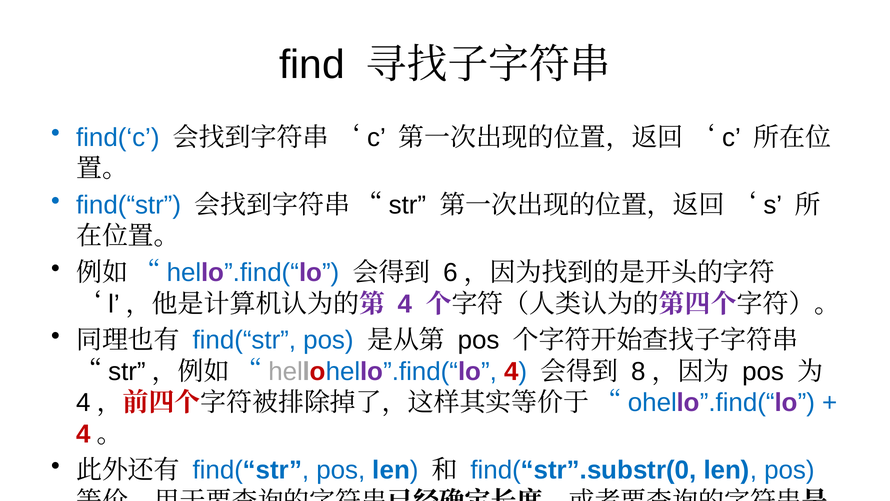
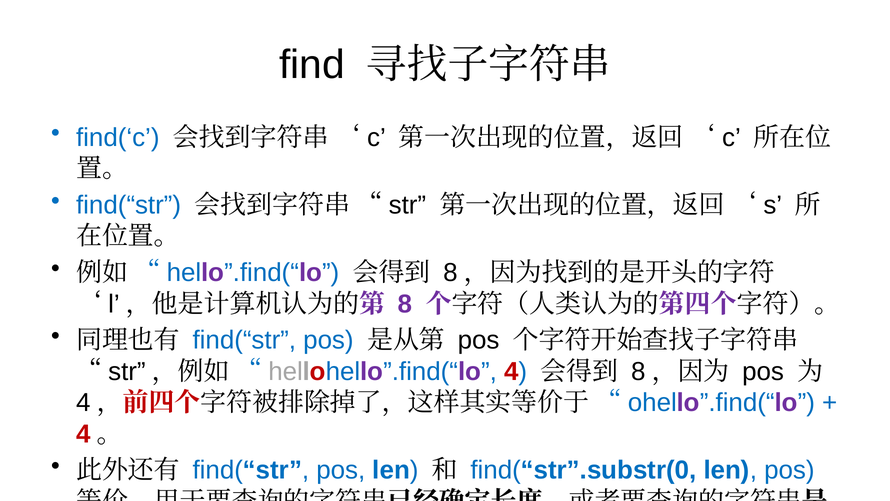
6: 6 -> 8 (450, 273)
4: 4 -> 8 (405, 304)
